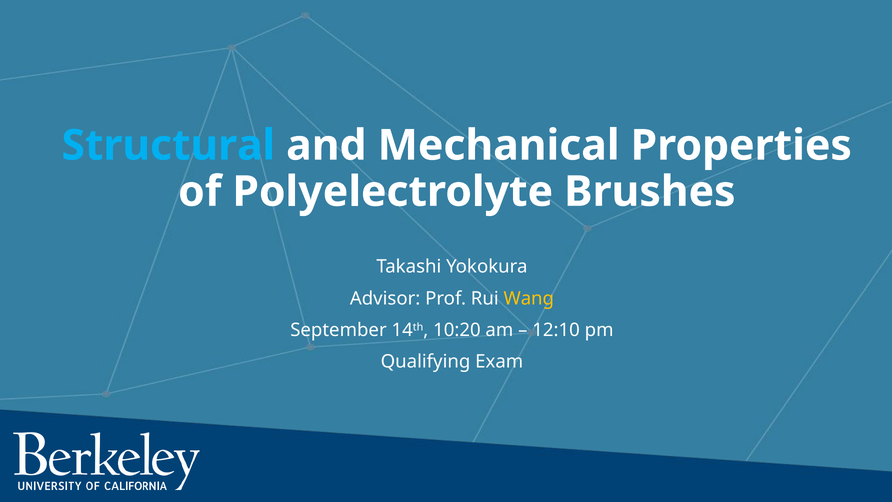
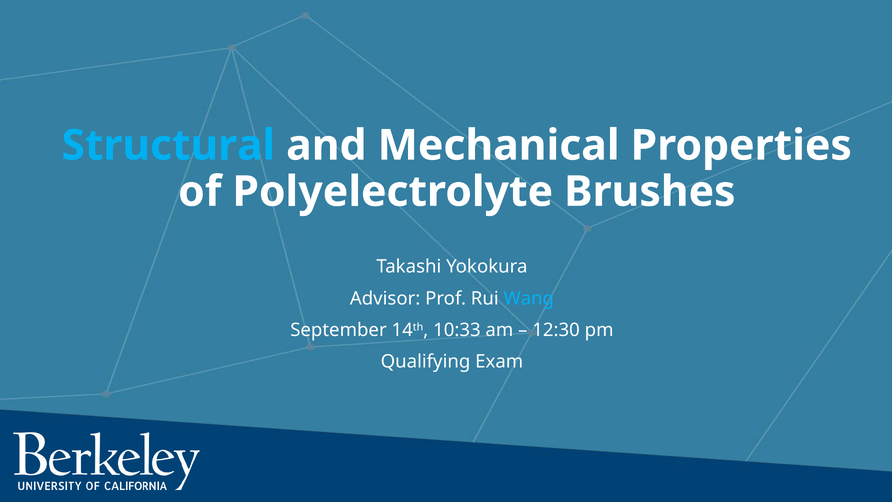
Wang colour: yellow -> light blue (529, 298)
10:20: 10:20 -> 10:33 (457, 330)
12:10: 12:10 -> 12:30 (556, 330)
